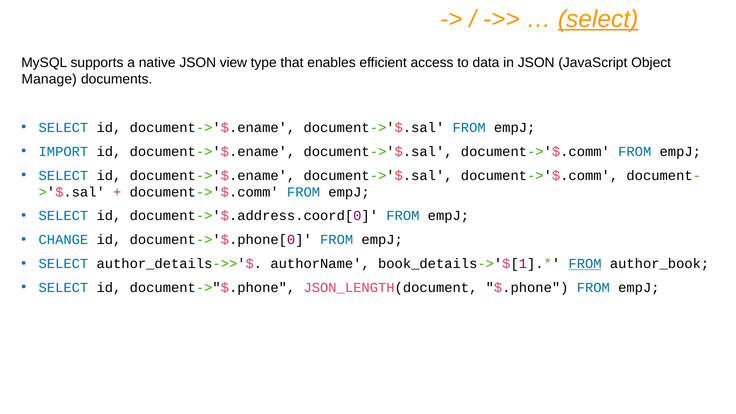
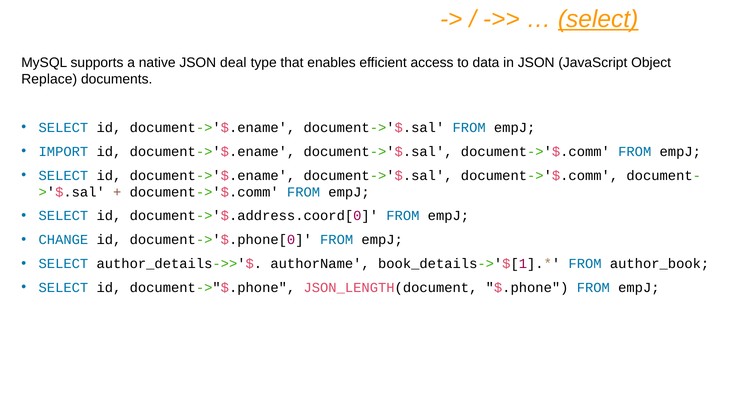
view: view -> deal (233, 63)
Manage: Manage -> Replace (49, 79)
FROM underline: present -> none (585, 264)
